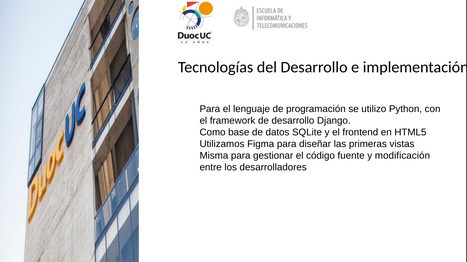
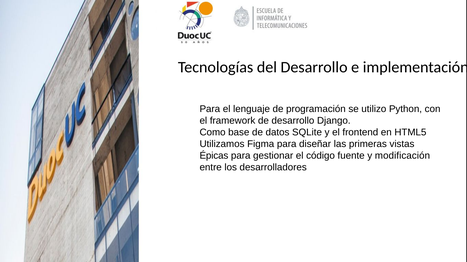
Misma: Misma -> Épicas (214, 156)
